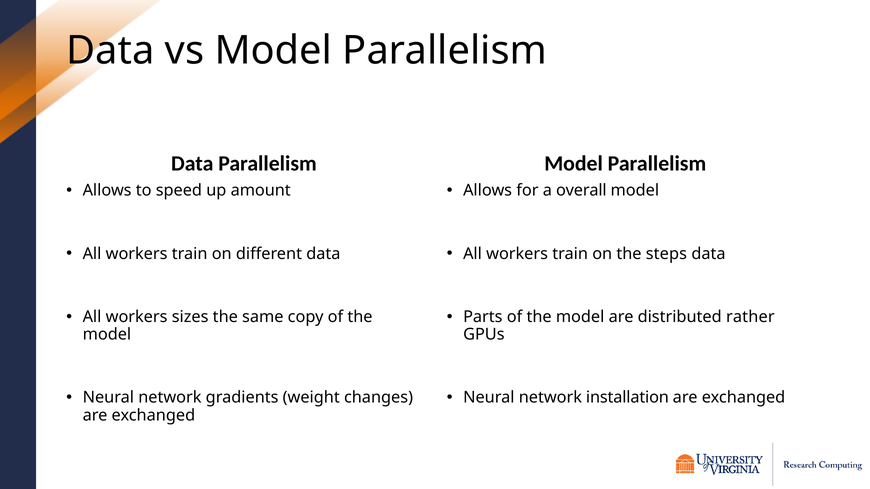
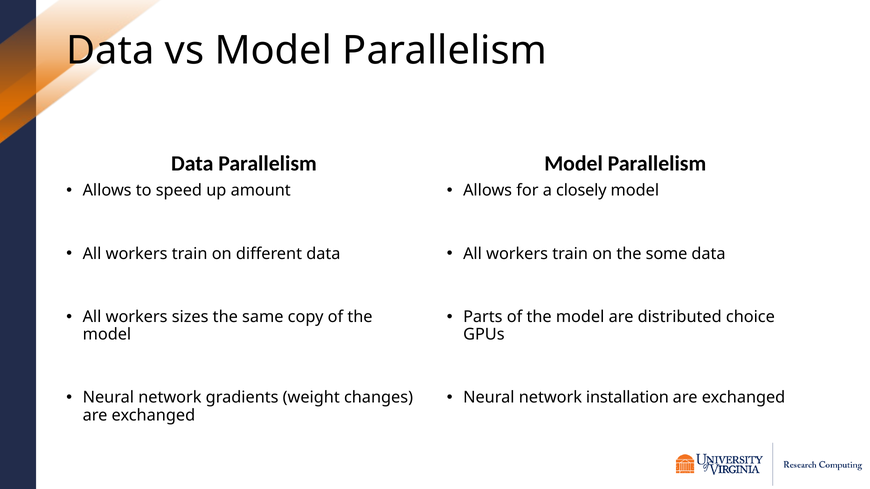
overall: overall -> closely (581, 191)
steps: steps -> some (667, 254)
rather: rather -> choice (750, 317)
